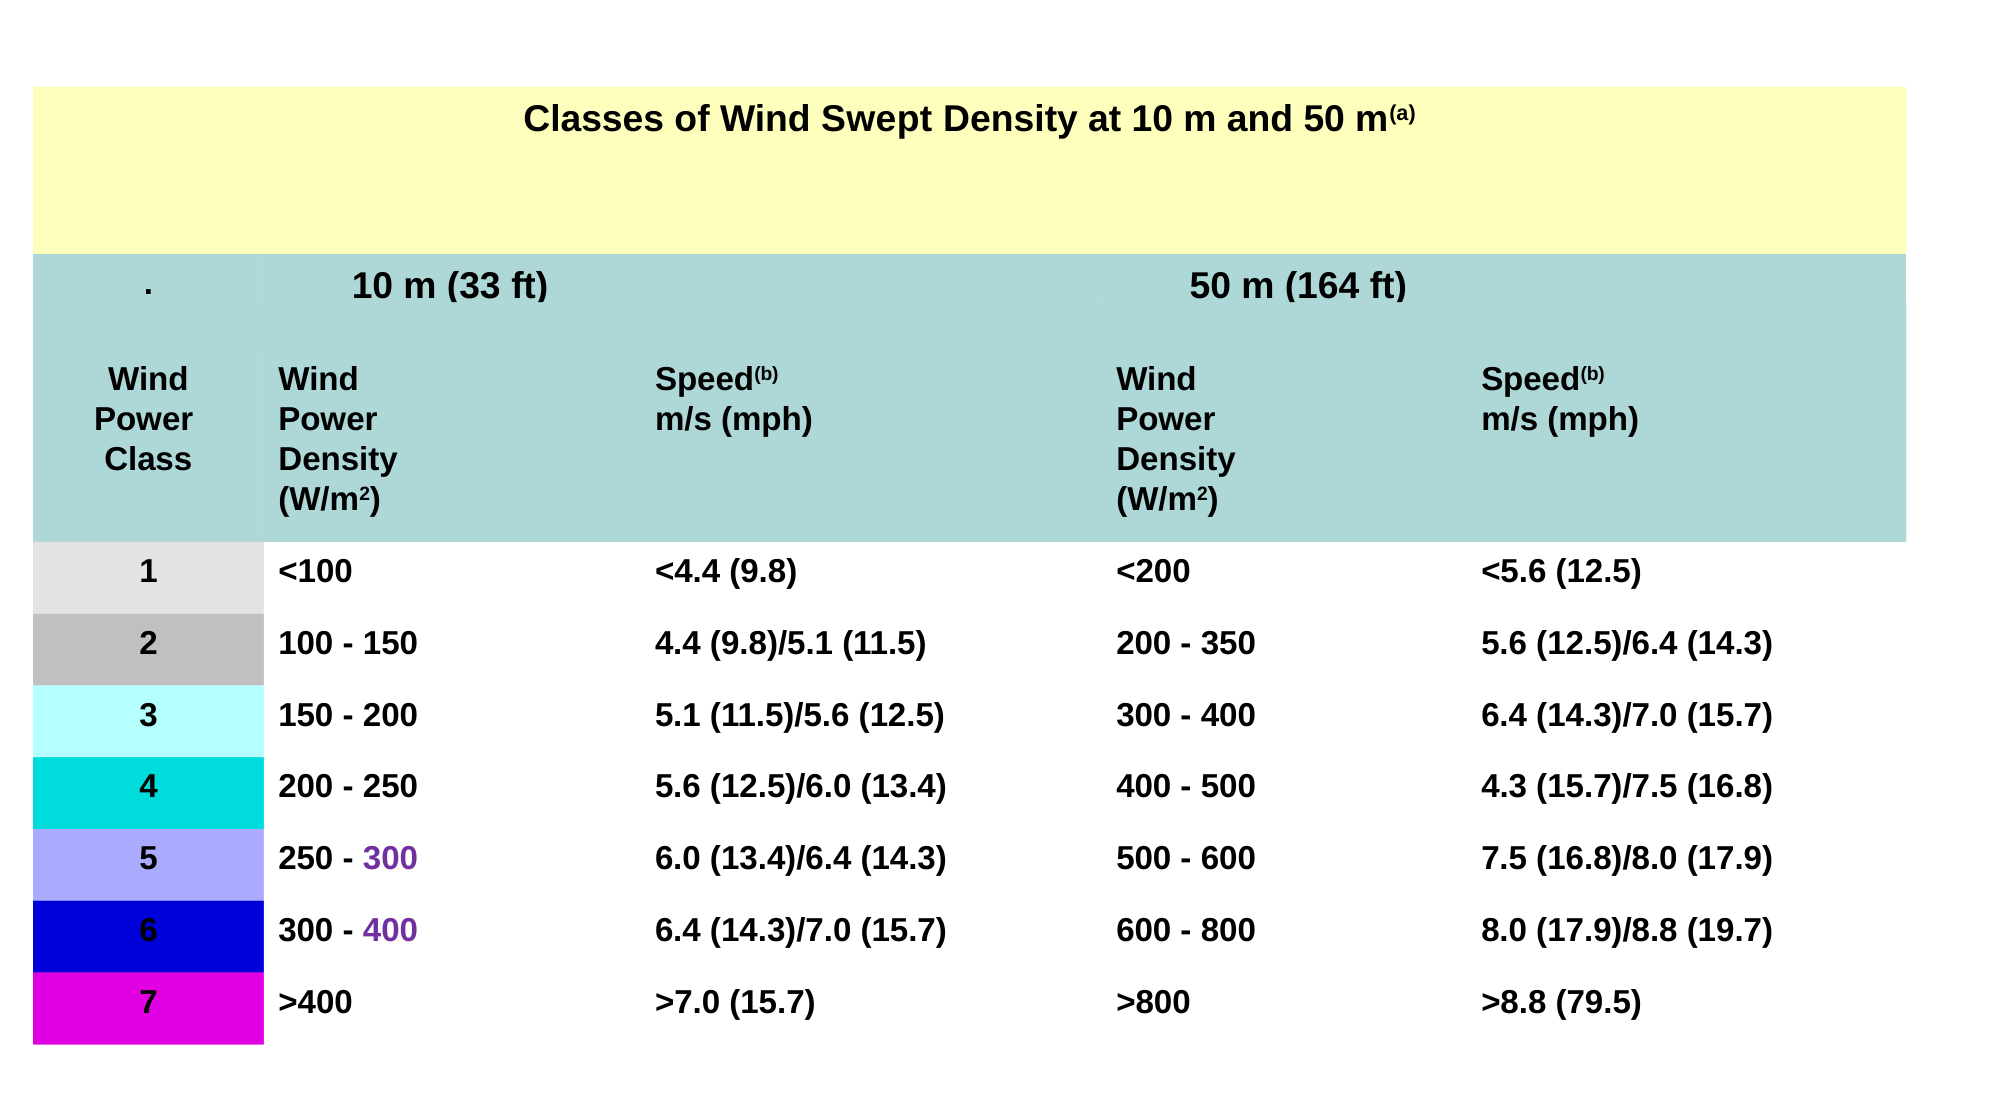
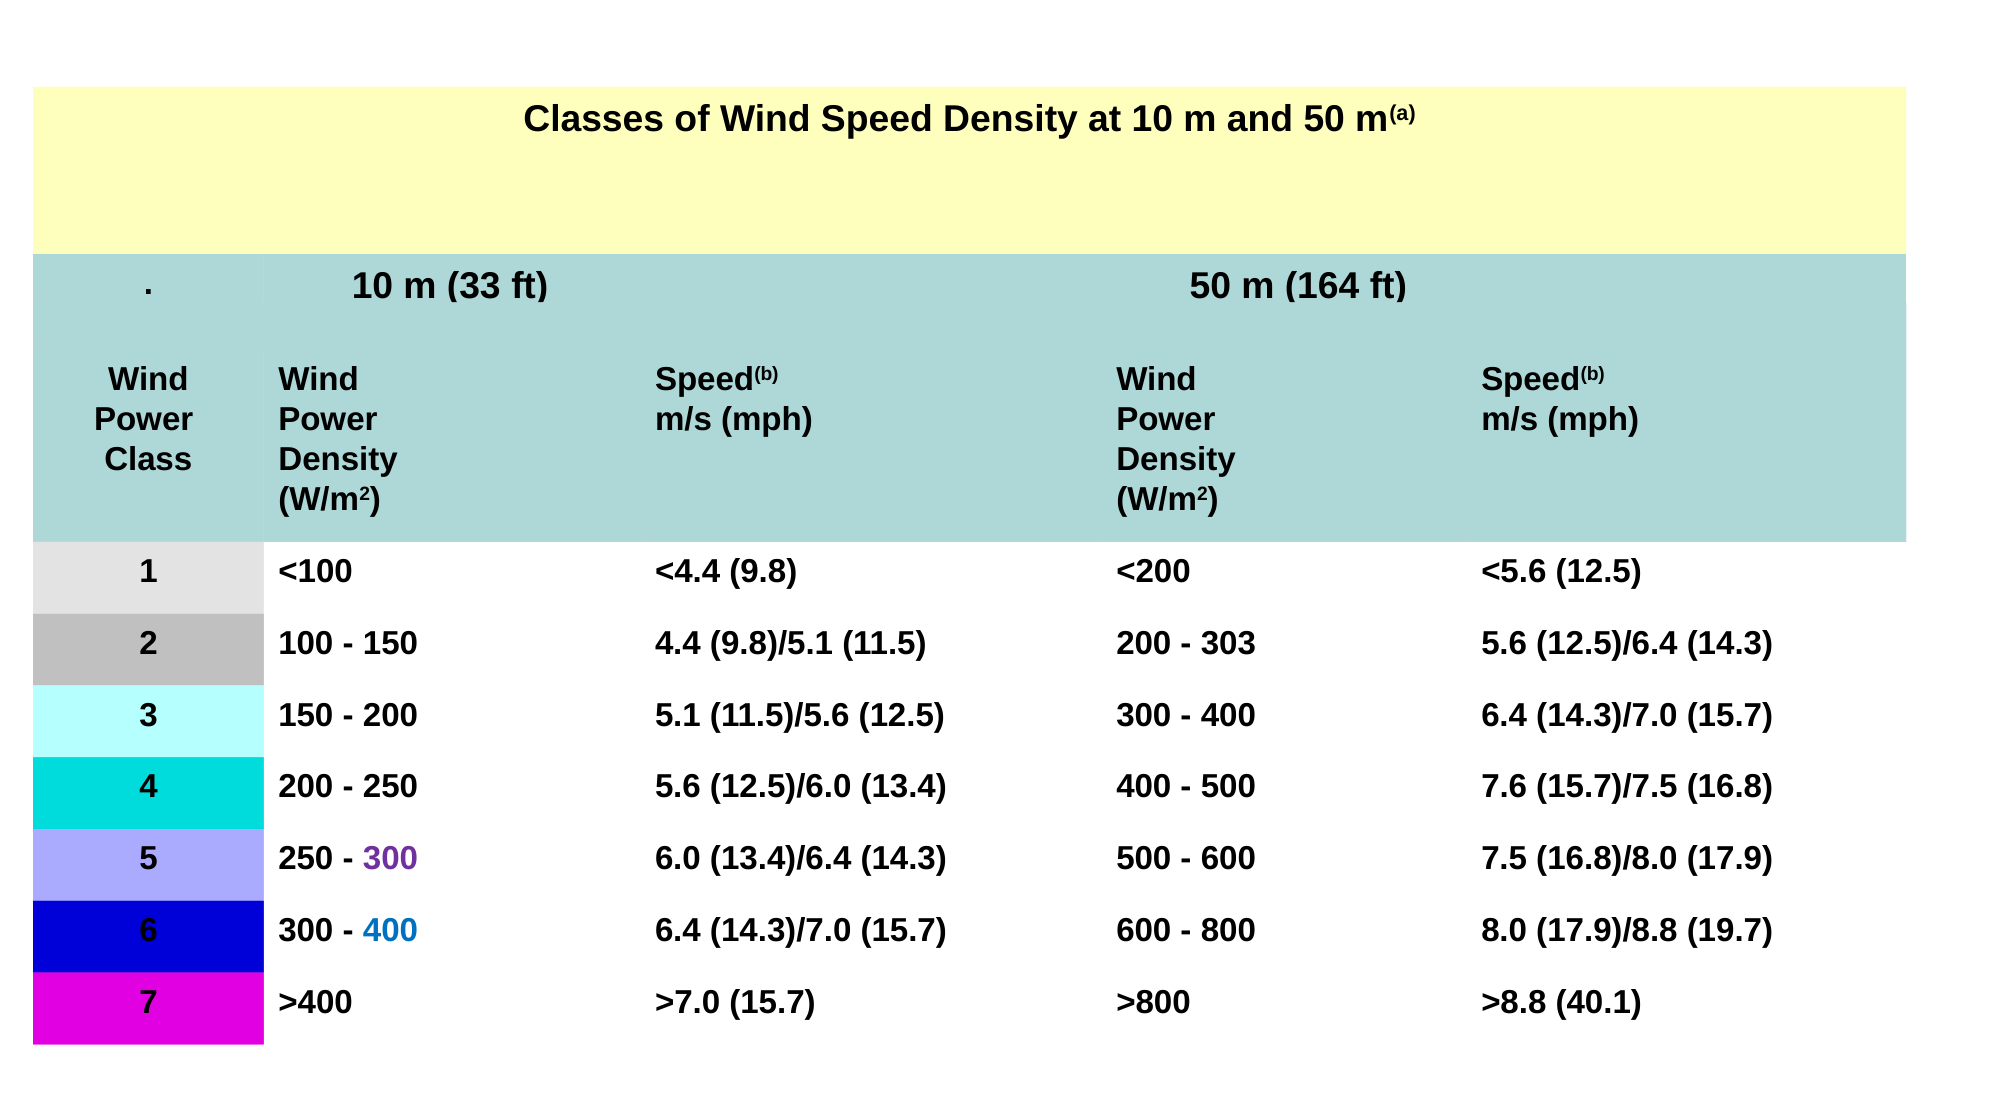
Swept: Swept -> Speed (877, 119)
350: 350 -> 303 (1228, 643)
4.3: 4.3 -> 7.6 (1504, 787)
400 colour: purple -> blue (390, 930)
79.5: 79.5 -> 40.1 (1599, 1002)
